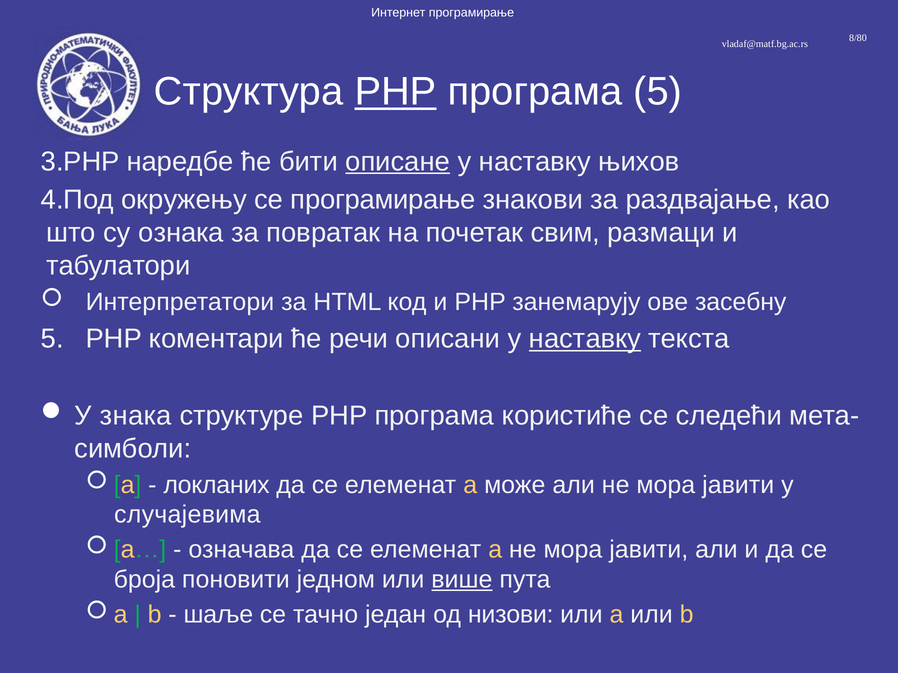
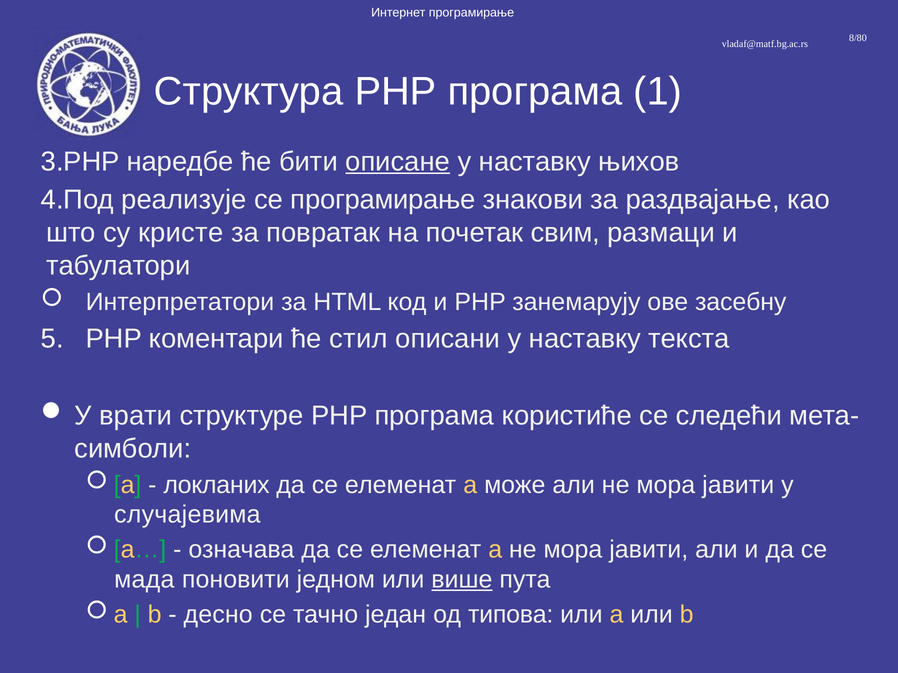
PHP underline: present -> none (395, 92)
програма 5: 5 -> 1 (658, 92)
окружењу: окружењу -> реализује (184, 200)
ознака: ознака -> кристе (181, 233)
речи: речи -> стил (358, 339)
наставку underline: present -> none (585, 339)
знака: знака -> врати (136, 416)
броја: броја -> мада (144, 580)
шаље: шаље -> десно (218, 615)
низови: низови -> типова (511, 615)
